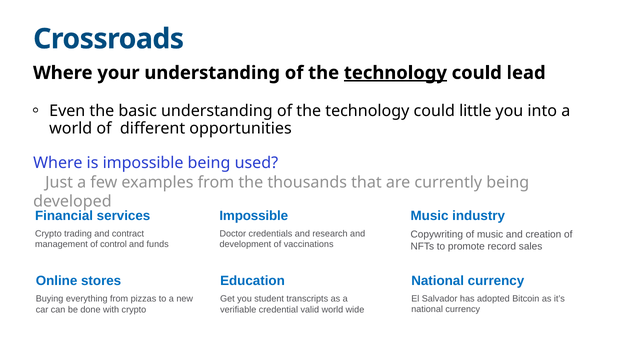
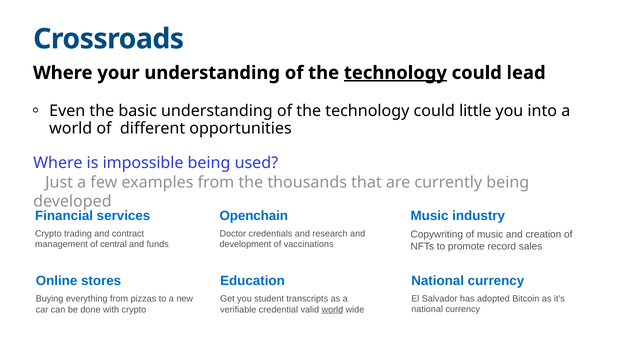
Impossible: Impossible -> Openchain (254, 215)
control: control -> central (113, 244)
world underline: none -> present (332, 309)
